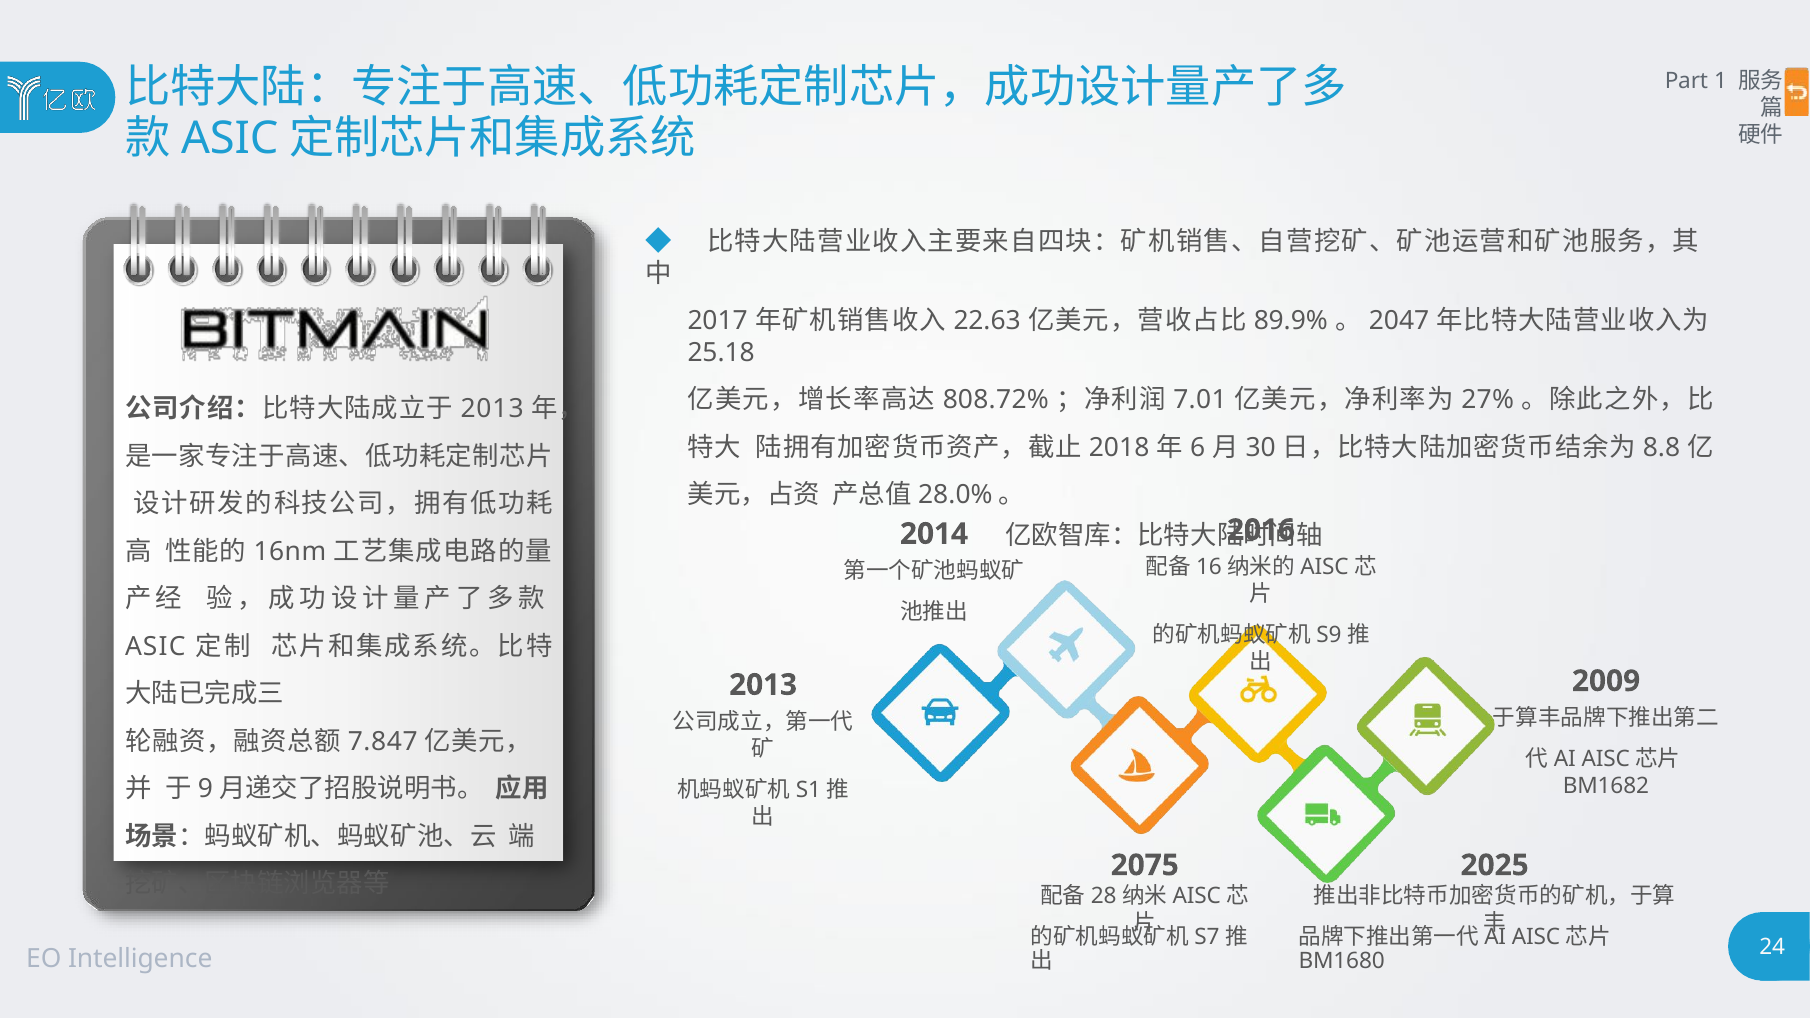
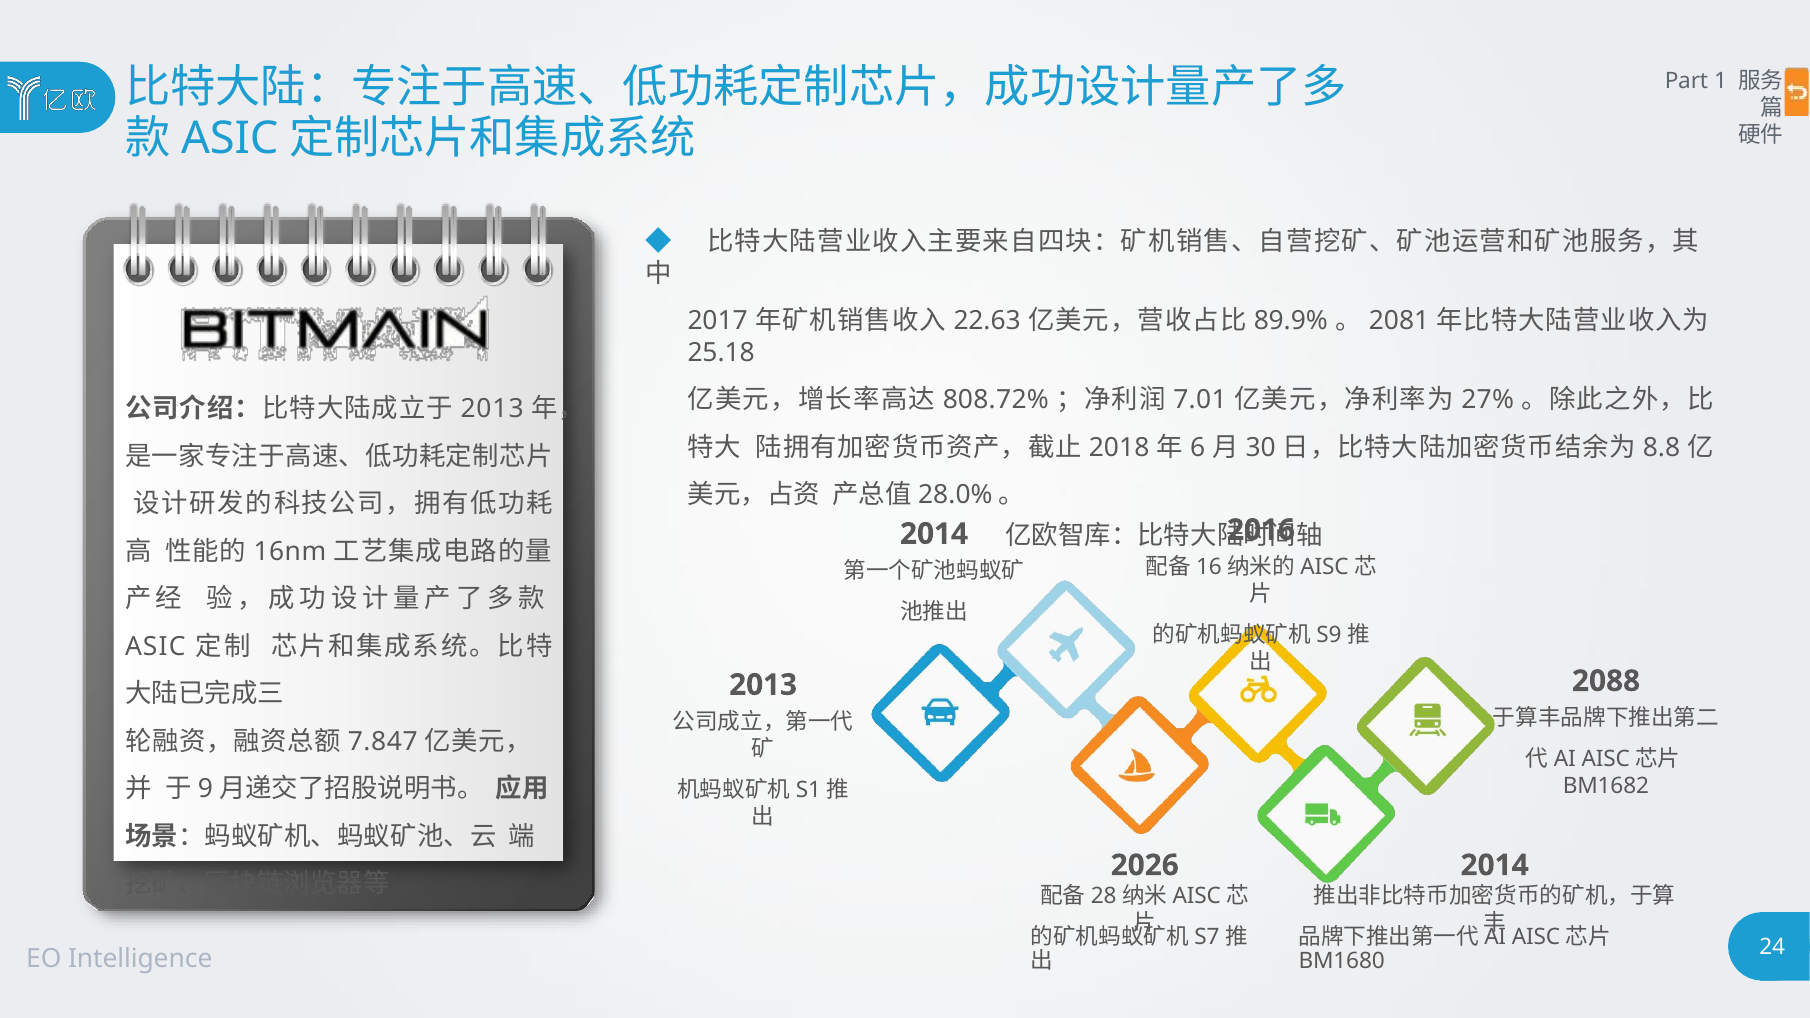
2047: 2047 -> 2081 (1399, 321)
2009: 2009 -> 2088 (1606, 681)
2075: 2075 -> 2026 (1145, 865)
2025: 2025 -> 2014 (1495, 865)
